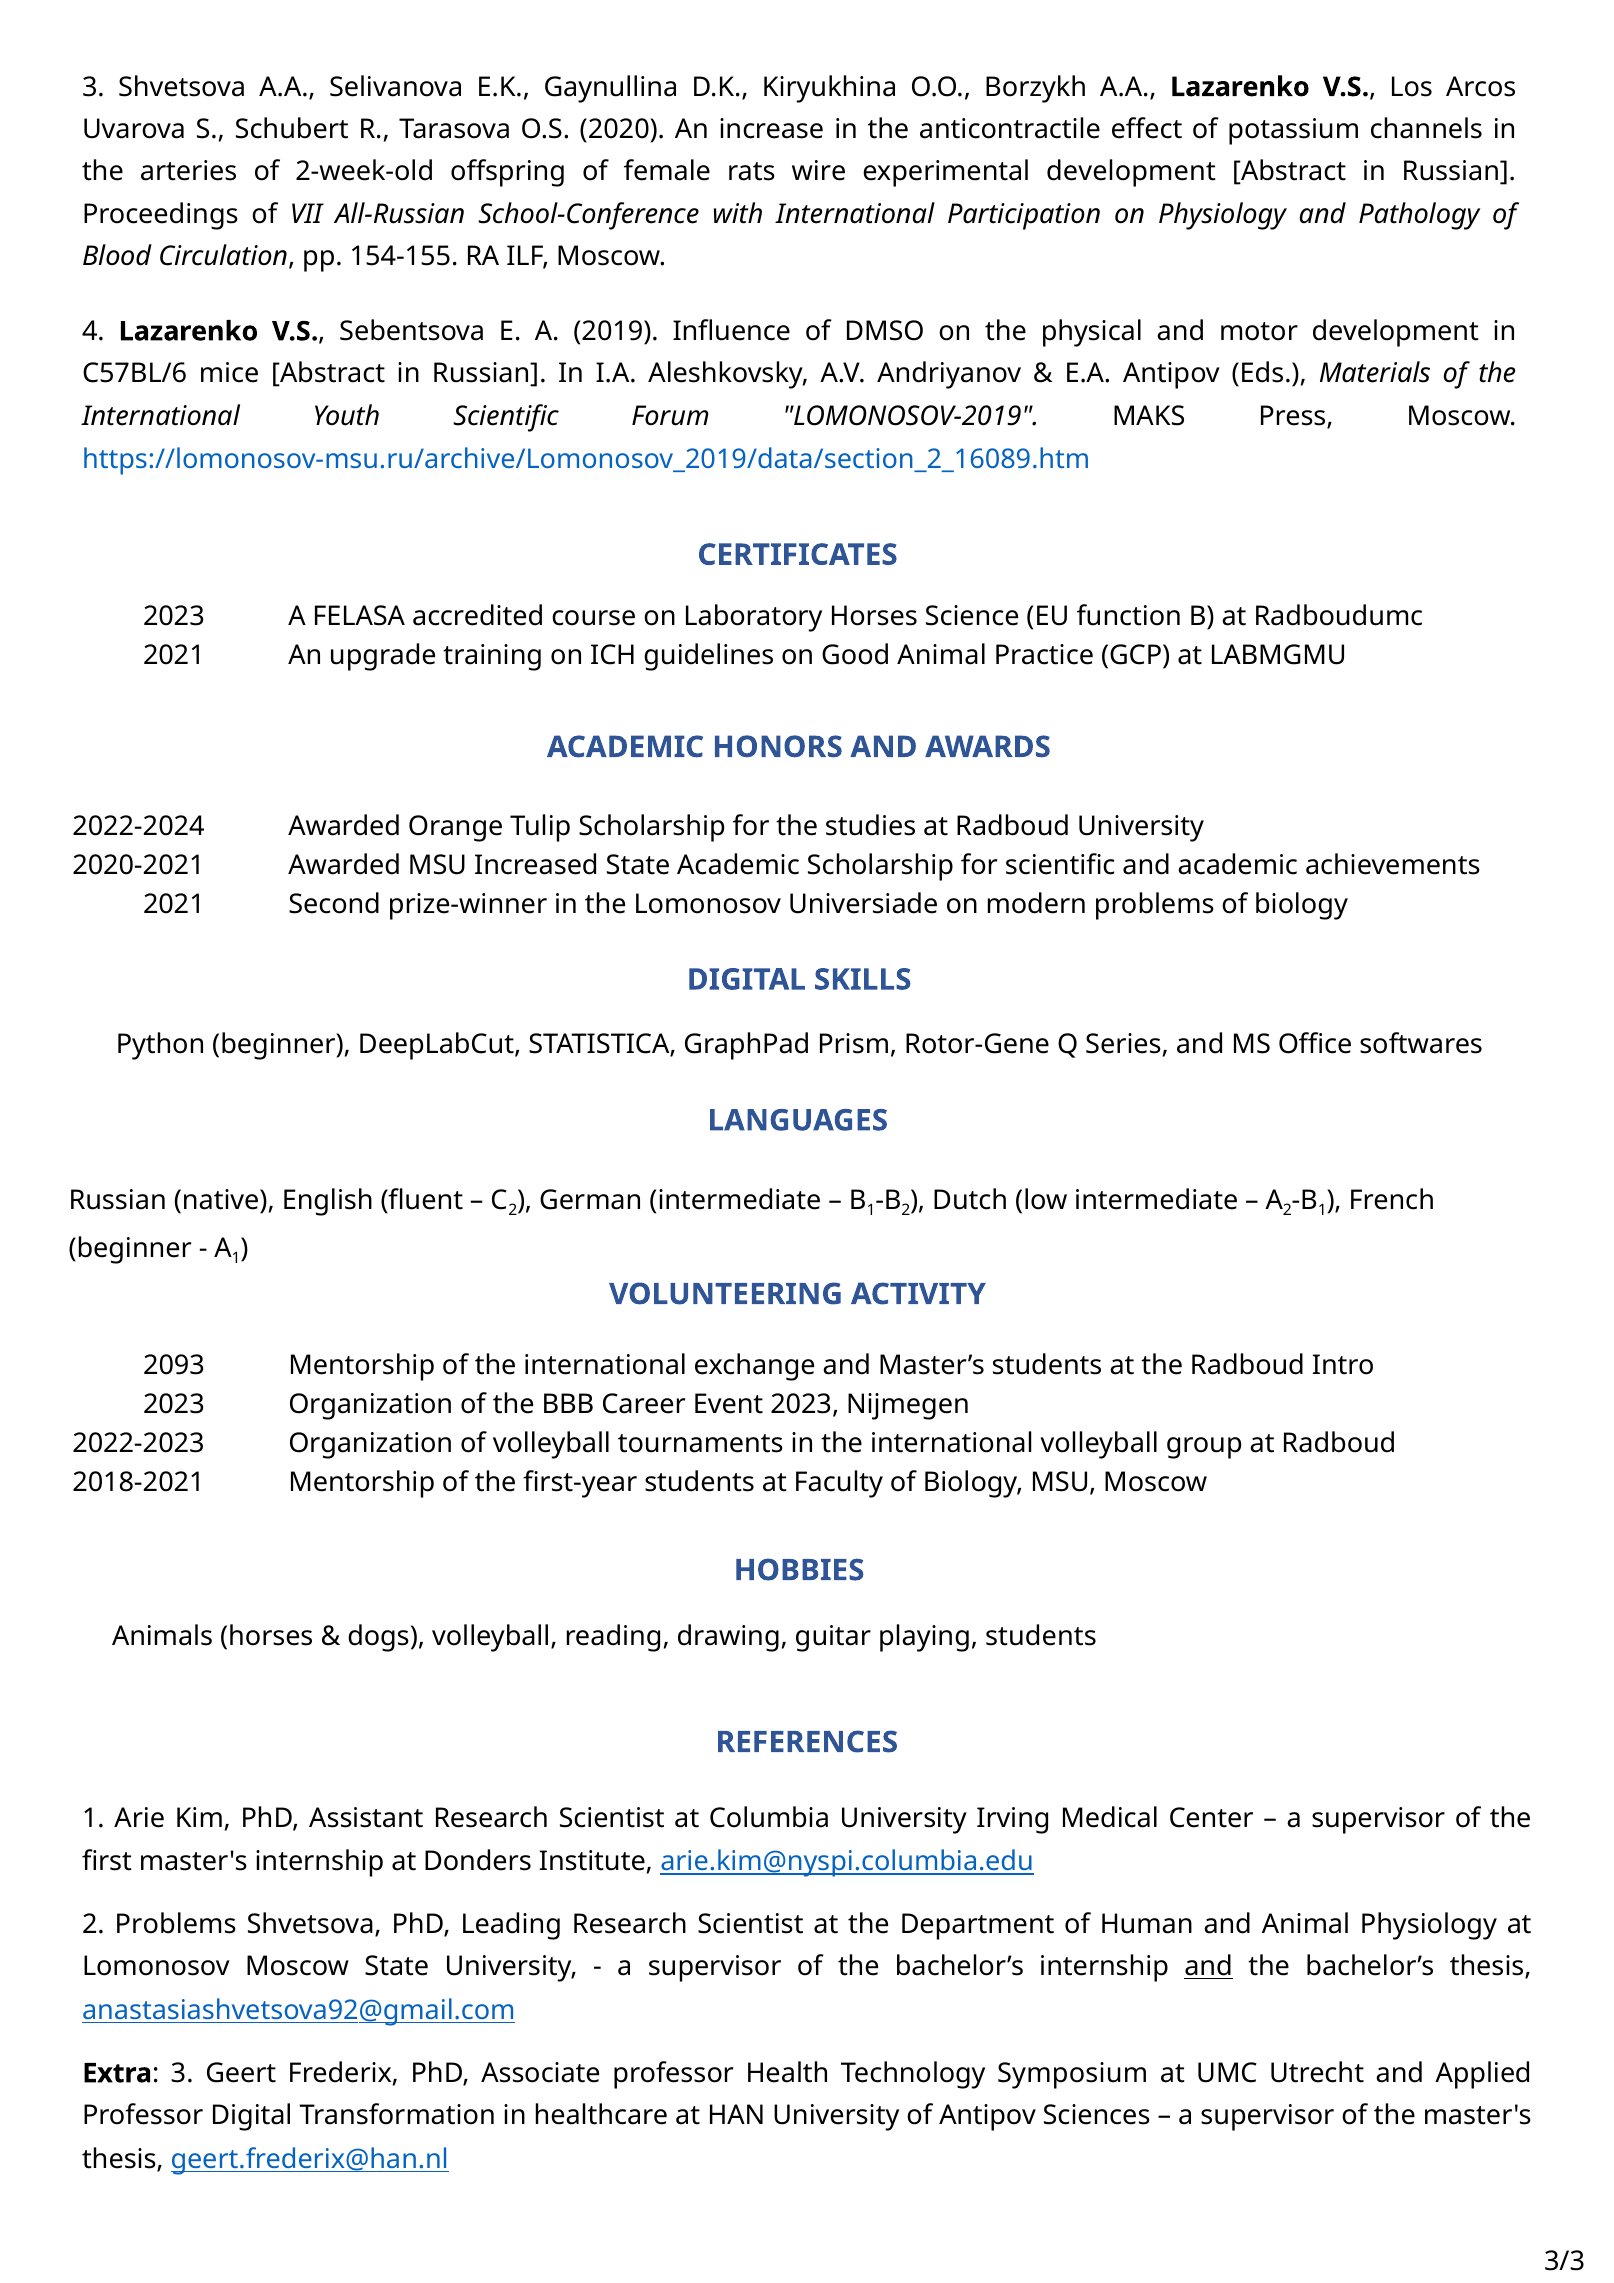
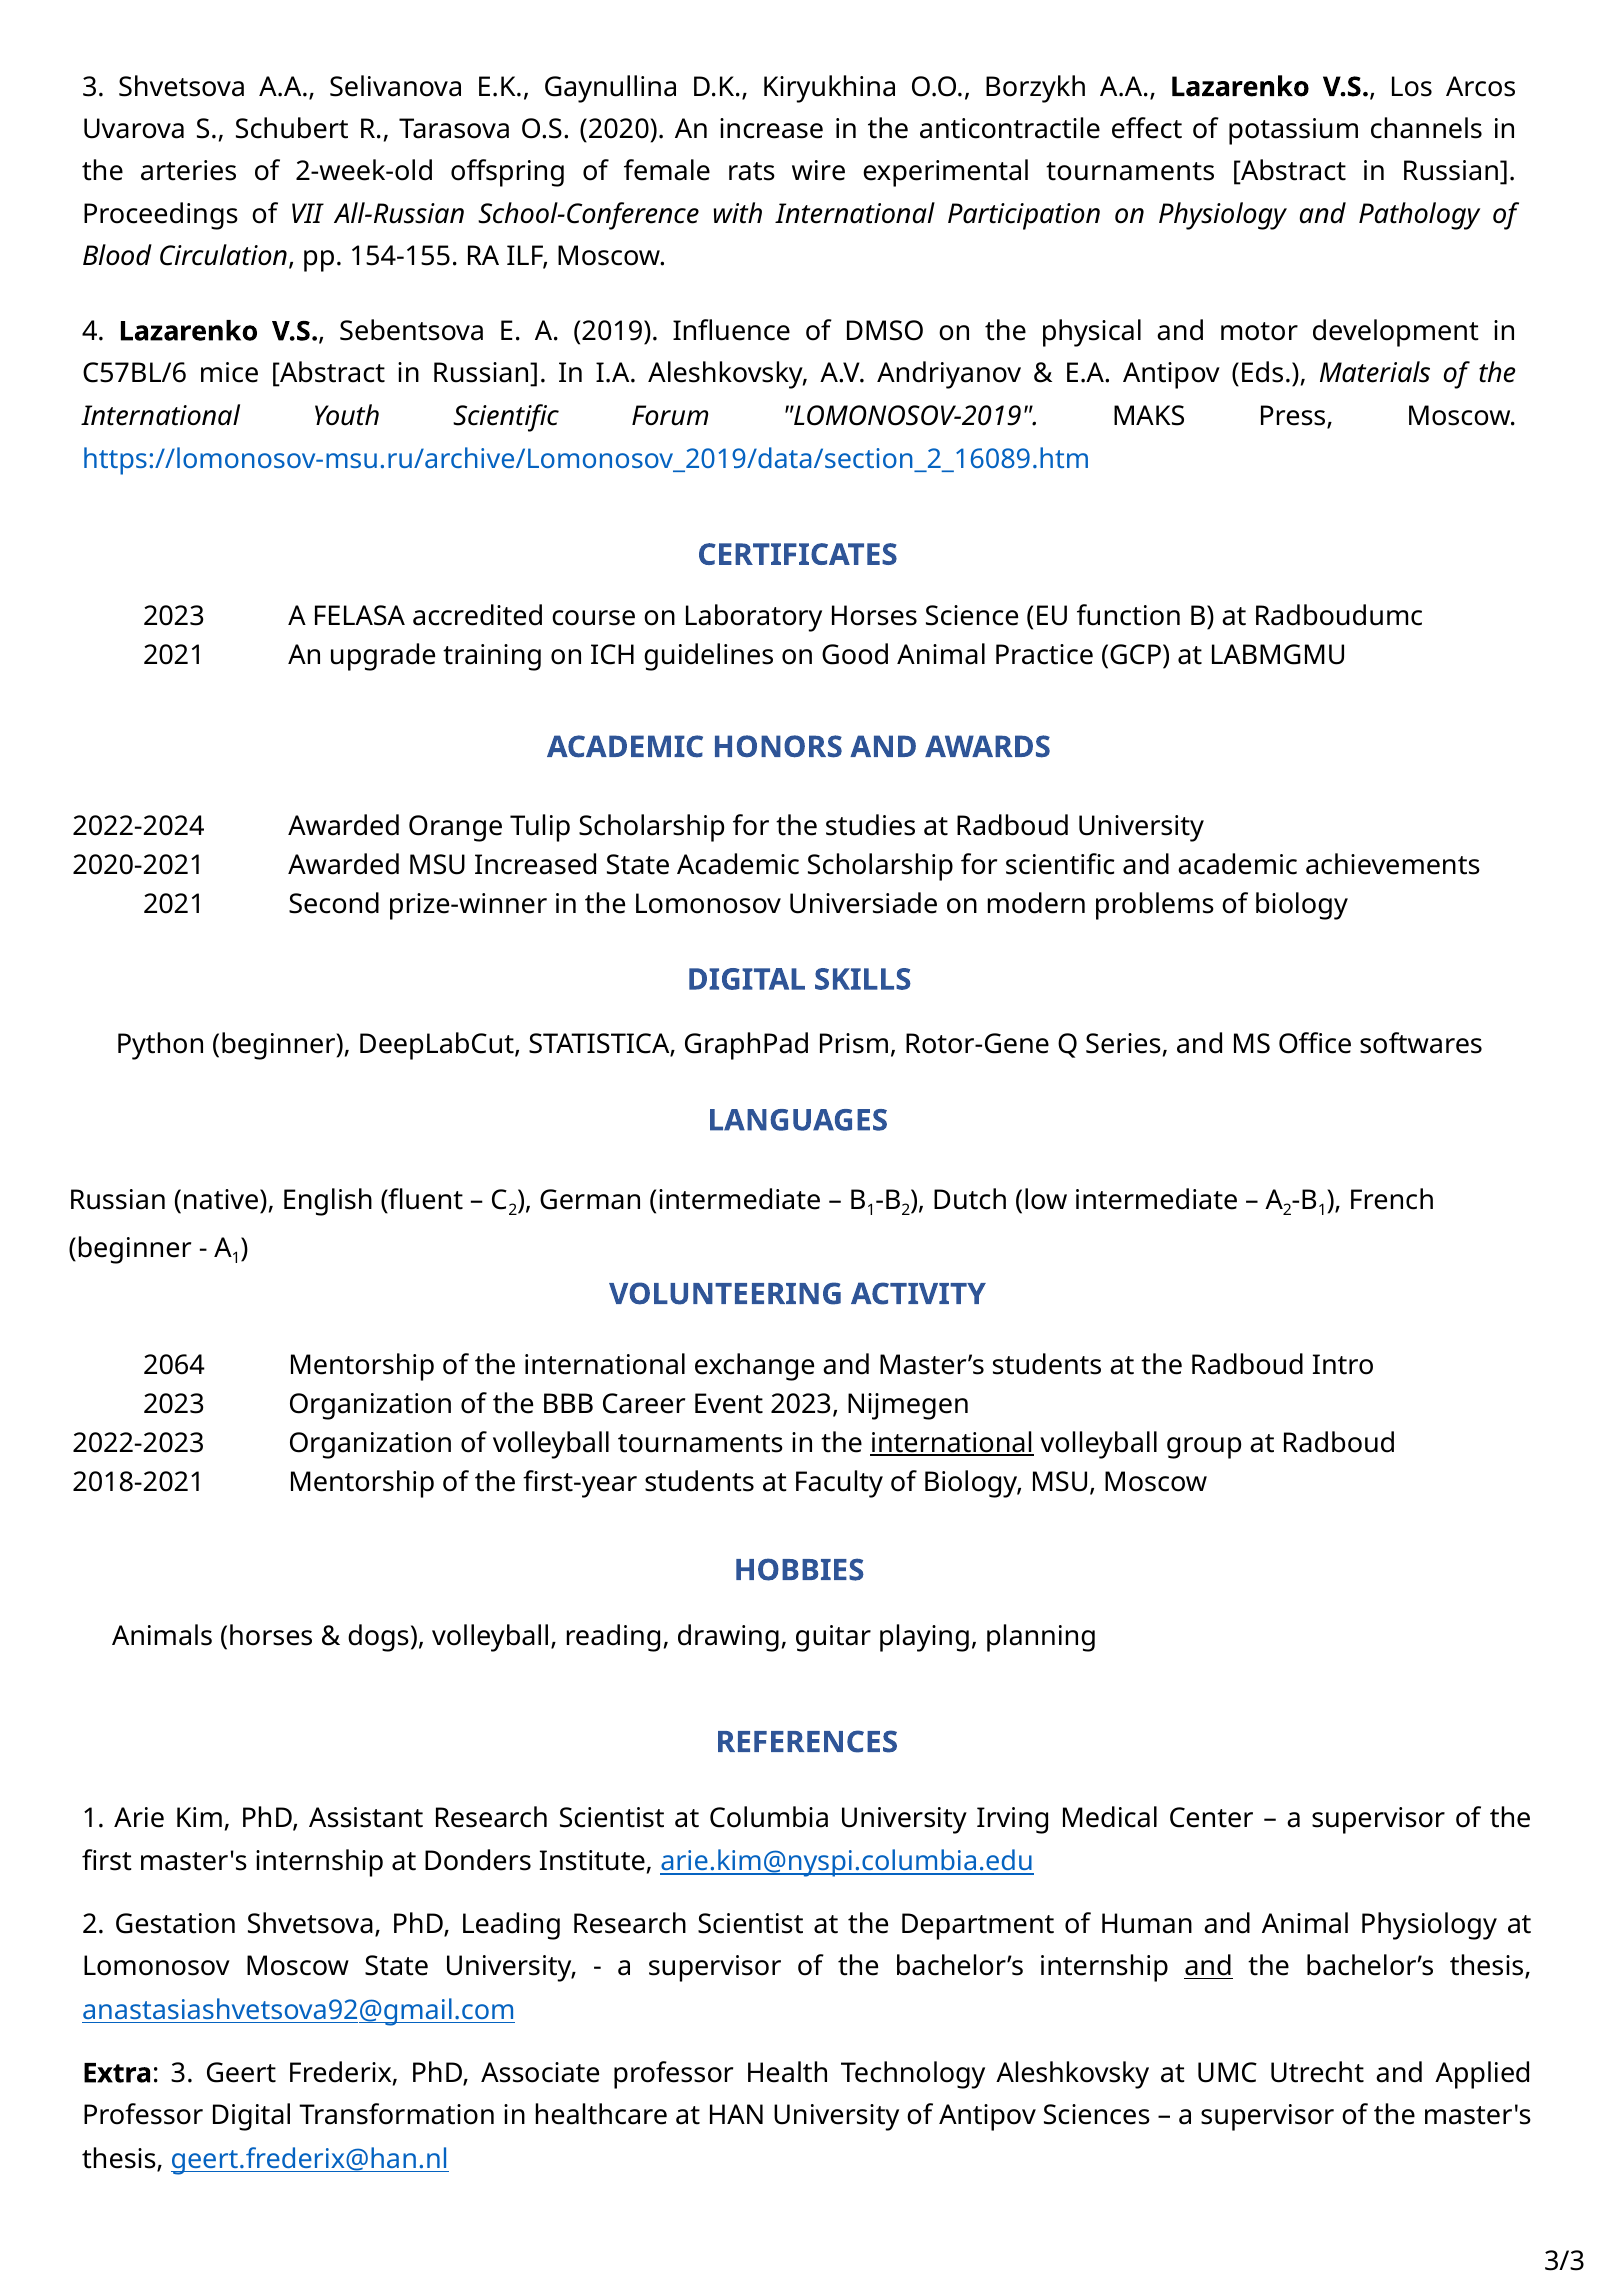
experimental development: development -> tournaments (1131, 172)
2093: 2093 -> 2064 (174, 1365)
international underline: none -> present (952, 1443)
playing students: students -> planning (1041, 1636)
2 Problems: Problems -> Gestation (176, 1924)
Technology Symposium: Symposium -> Aleshkovsky (1073, 2073)
